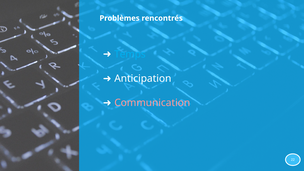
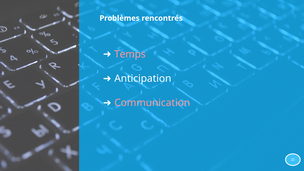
Temps colour: light blue -> pink (130, 54)
